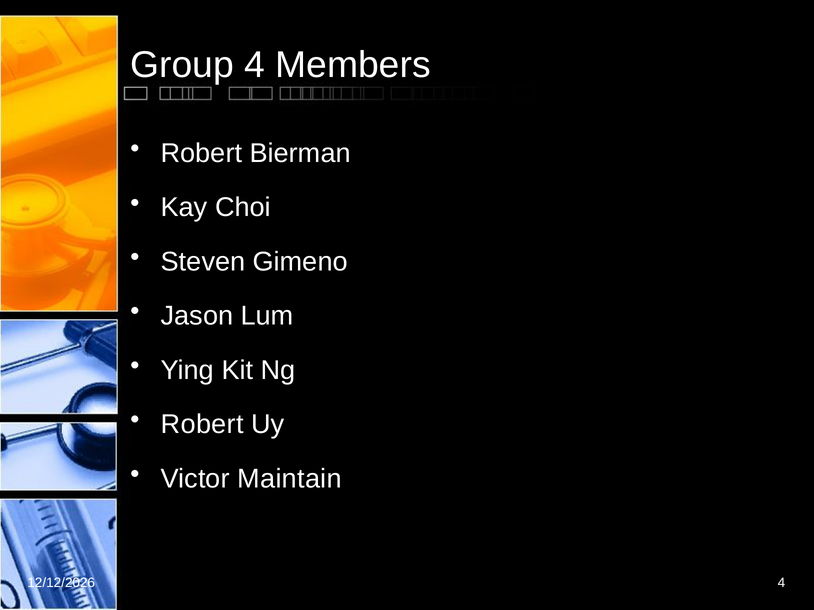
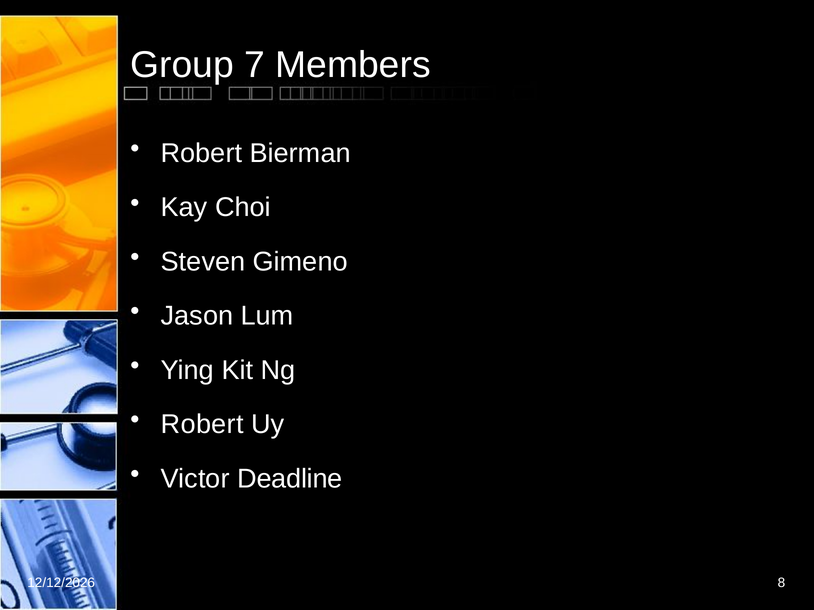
Group 4: 4 -> 7 (255, 65)
Maintain: Maintain -> Deadline (290, 479)
4: 4 -> 8 (781, 583)
